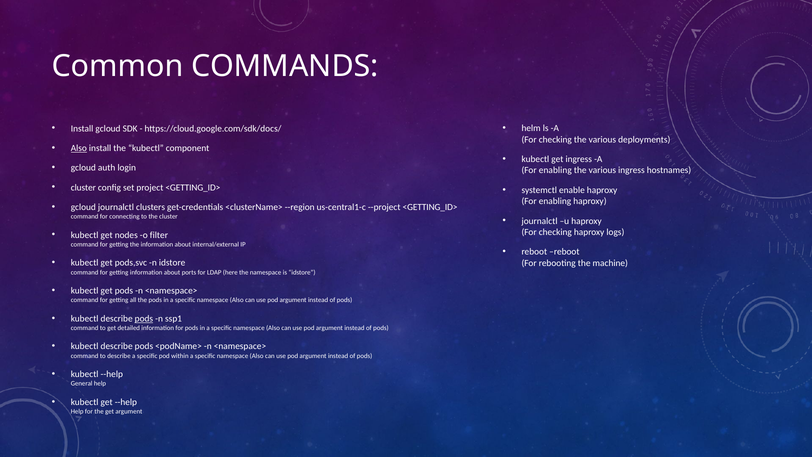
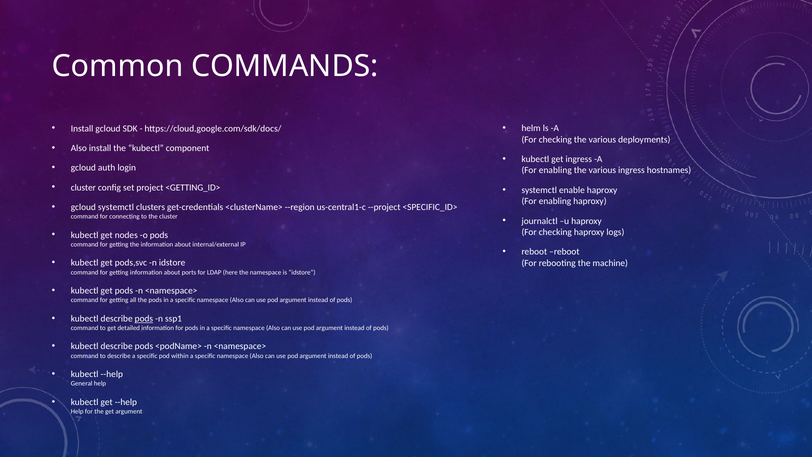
Also underline: present -> none (79, 148)
gcloud journalctl: journalctl -> systemctl (116, 207)
--project <GETTING_ID>: <GETTING_ID> -> <SPECIFIC_ID> (430, 207)
o filter: filter -> pods (159, 235)
